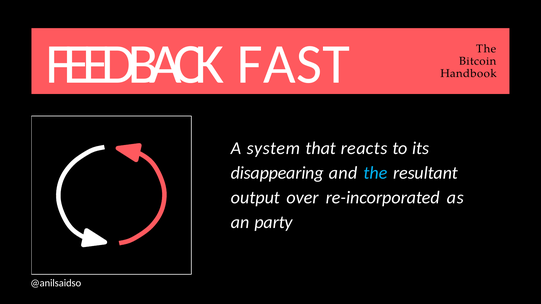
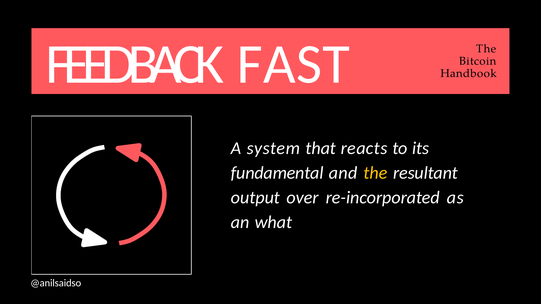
disappearing: disappearing -> fundamental (277, 173)
the colour: light blue -> yellow (375, 173)
party: party -> what (273, 222)
